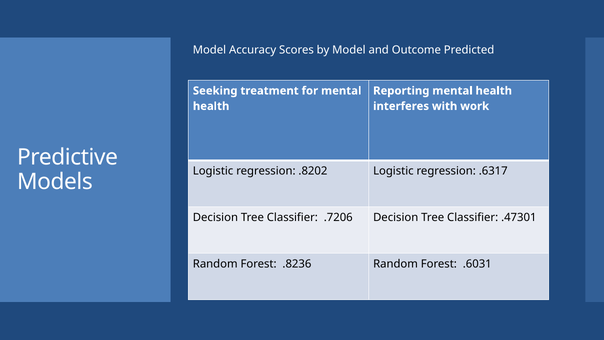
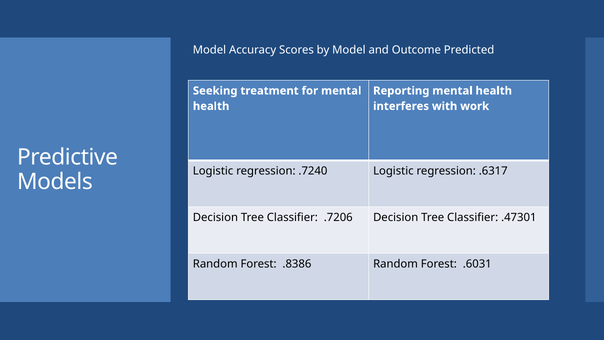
.8202: .8202 -> .7240 (313, 171)
.8236: .8236 -> .8386 (297, 264)
